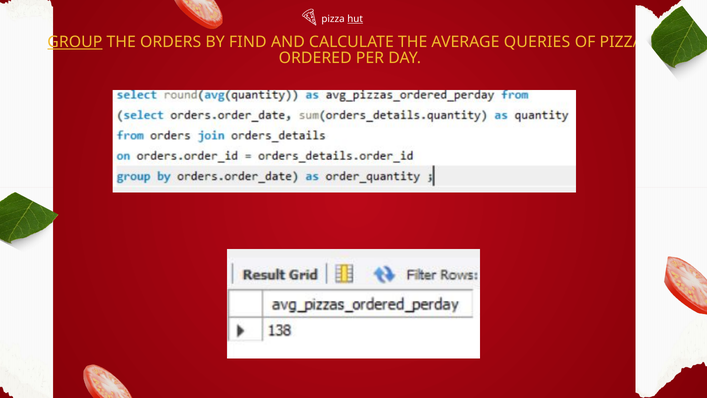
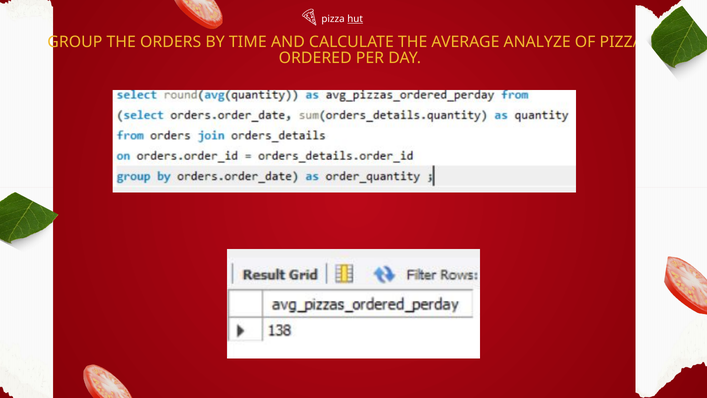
GROUP underline: present -> none (75, 42)
FIND: FIND -> TIME (248, 42)
QUERIES: QUERIES -> ANALYZE (537, 42)
